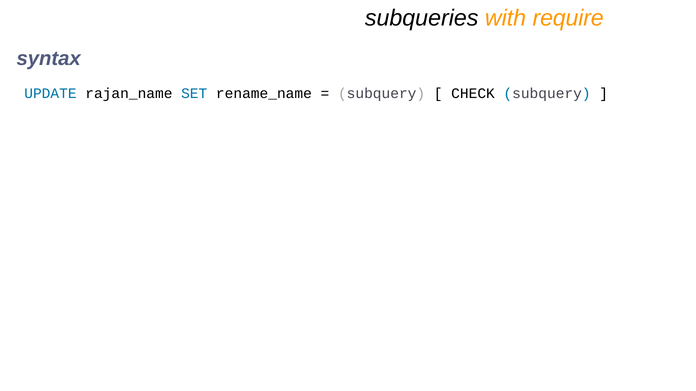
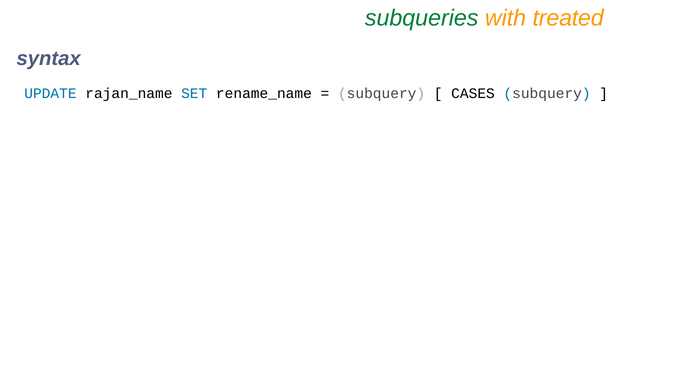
subqueries colour: black -> green (422, 18)
require: require -> treated (568, 18)
CHECK: CHECK -> CASES (473, 94)
